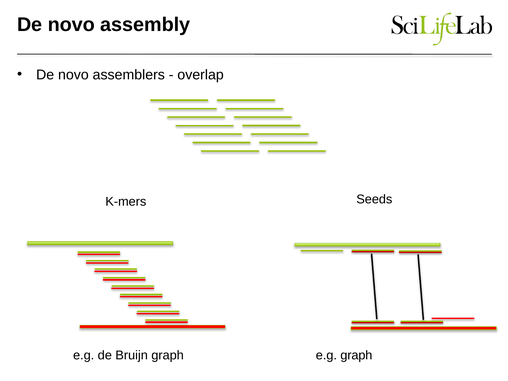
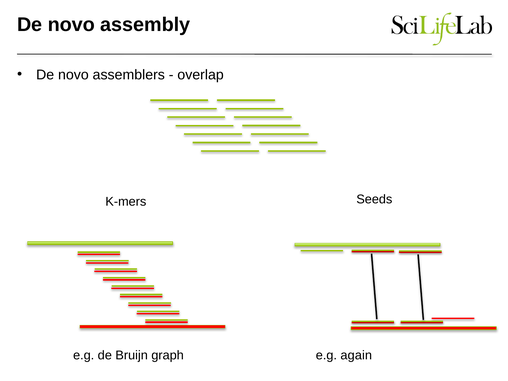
e.g graph: graph -> again (356, 355)
